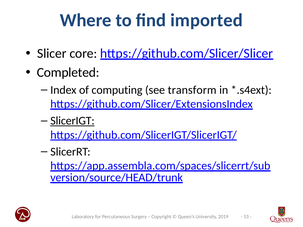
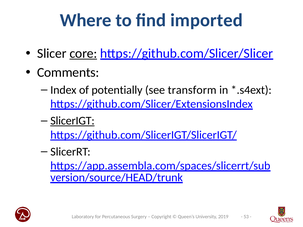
core underline: none -> present (83, 53)
Completed: Completed -> Comments (68, 73)
computing: computing -> potentially (117, 90)
